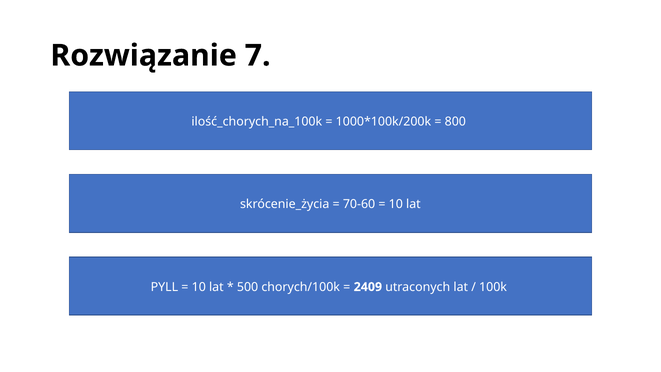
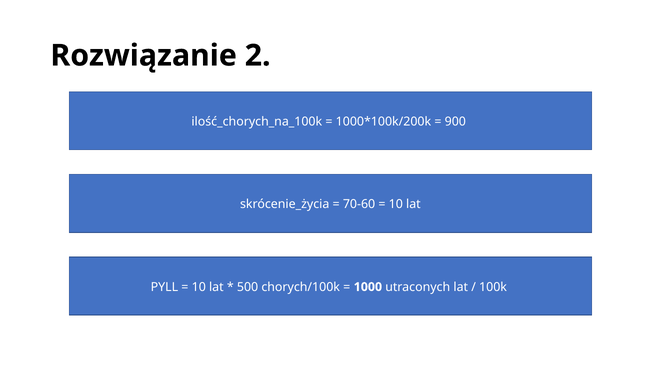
7: 7 -> 2 (258, 56)
800: 800 -> 900 (455, 122)
2409: 2409 -> 1000 (368, 287)
